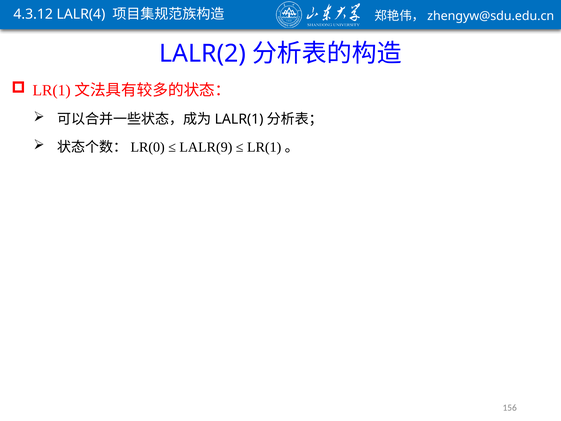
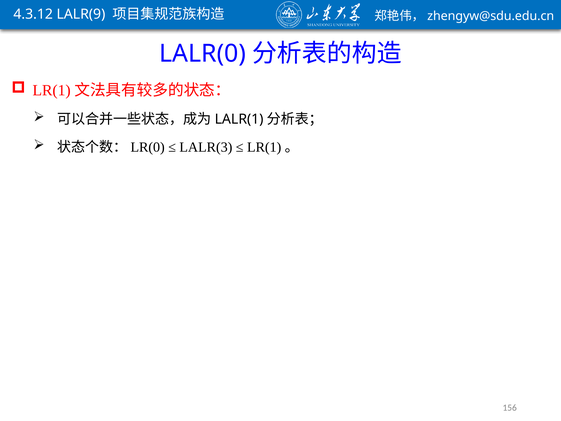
LALR(4: LALR(4 -> LALR(9 (81, 14)
LALR(2: LALR(2 -> LALR(0 (203, 54)
LALR(9: LALR(9 -> LALR(3 (206, 147)
